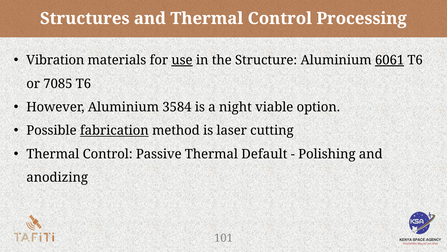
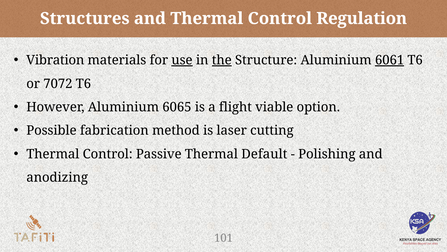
Processing: Processing -> Regulation (362, 18)
the underline: none -> present (222, 60)
7085: 7085 -> 7072 (58, 84)
3584: 3584 -> 6065 (177, 107)
night: night -> flight (235, 107)
fabrication underline: present -> none (114, 130)
